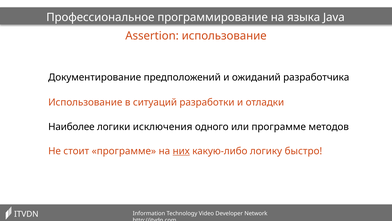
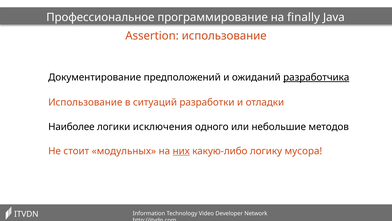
языка: языка -> finally (304, 17)
разработчика underline: none -> present (316, 77)
или программе: программе -> небольшие (279, 126)
стоит программе: программе -> модульных (124, 151)
быстро: быстро -> мусора (303, 151)
